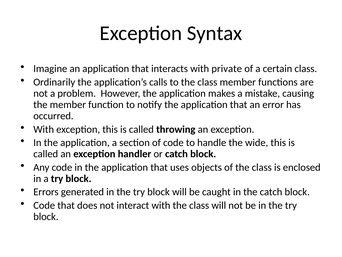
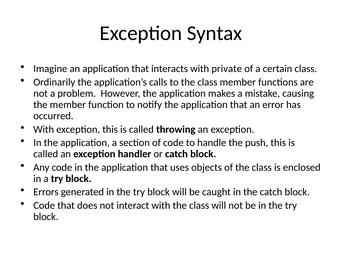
wide: wide -> push (257, 142)
